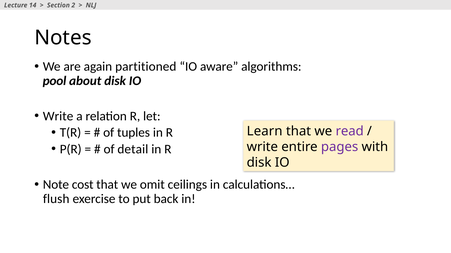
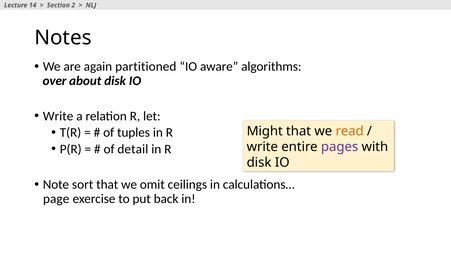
pool: pool -> over (55, 81)
Learn: Learn -> Might (265, 131)
read colour: purple -> orange (350, 131)
cost: cost -> sort (83, 185)
flush: flush -> page (56, 199)
